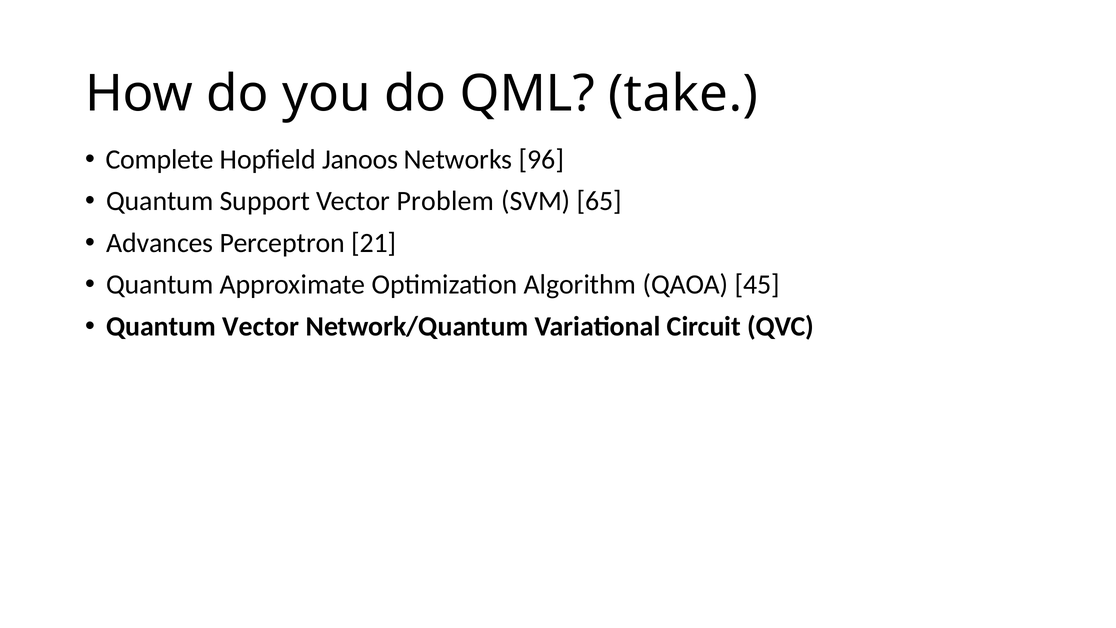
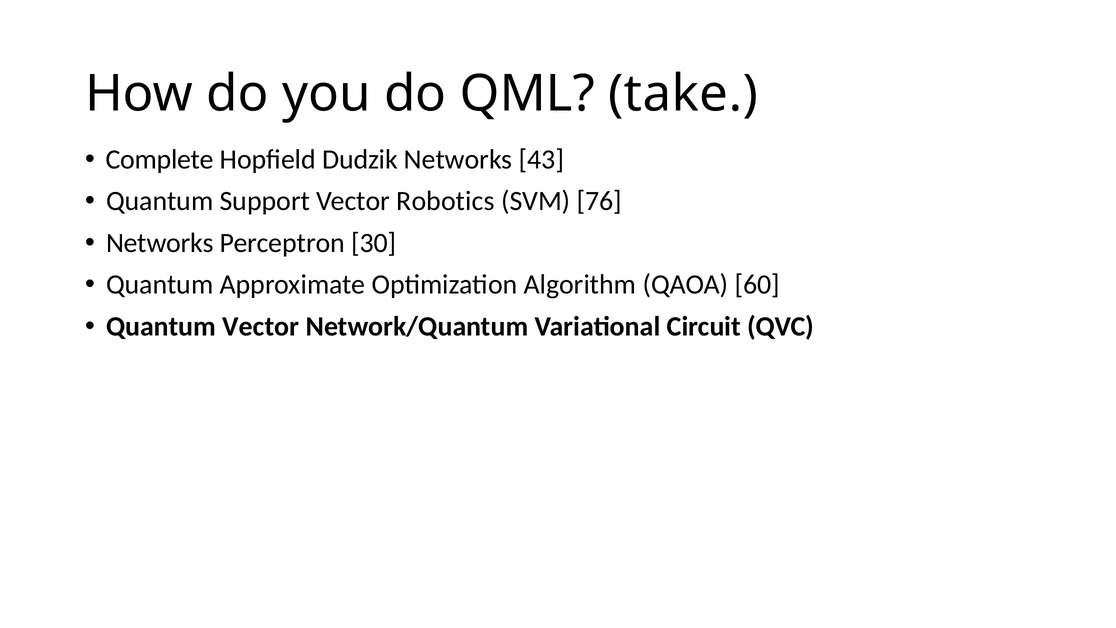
Janoos: Janoos -> Dudzik (360, 159)
96: 96 -> 43 (541, 159)
Problem: Problem -> Robotics (446, 201)
65: 65 -> 76 (599, 201)
Advances: Advances -> Networks (160, 243)
21: 21 -> 30 (374, 243)
45: 45 -> 60 (757, 285)
